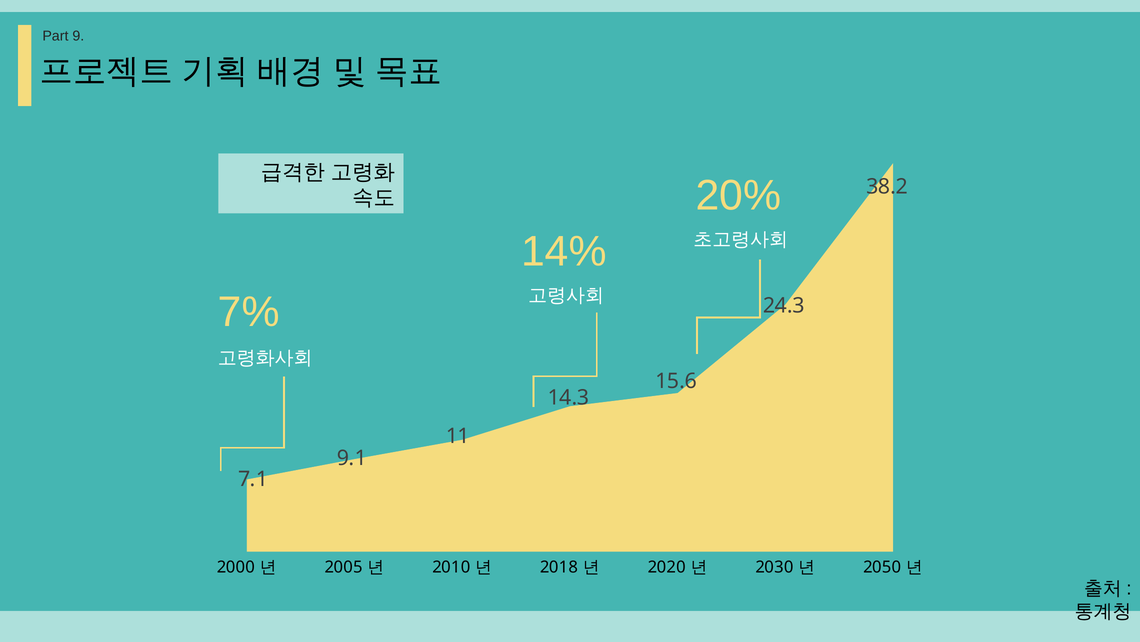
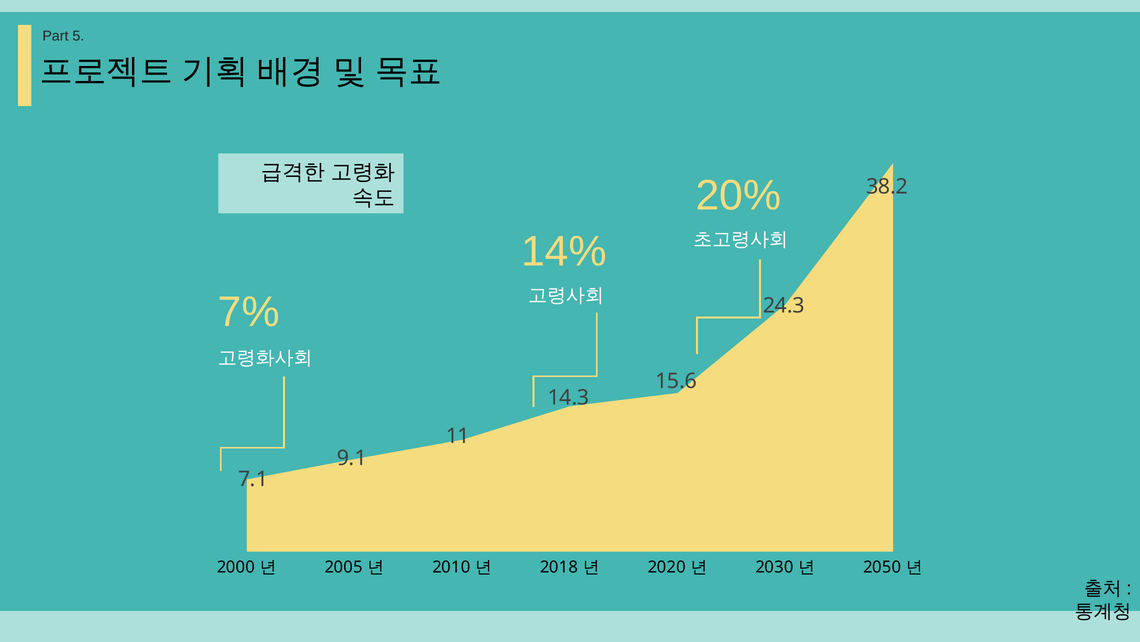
9: 9 -> 5 (78, 36)
